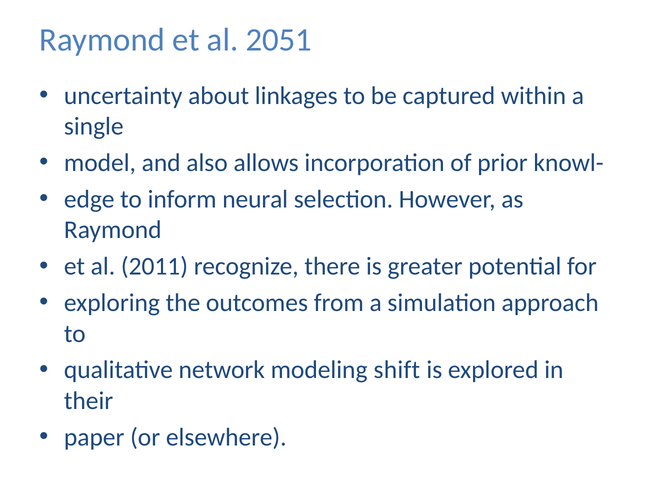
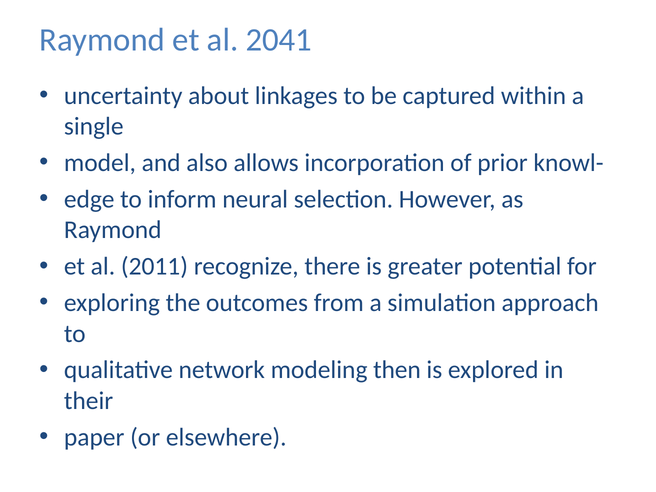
2051: 2051 -> 2041 (279, 40)
shift: shift -> then (397, 370)
